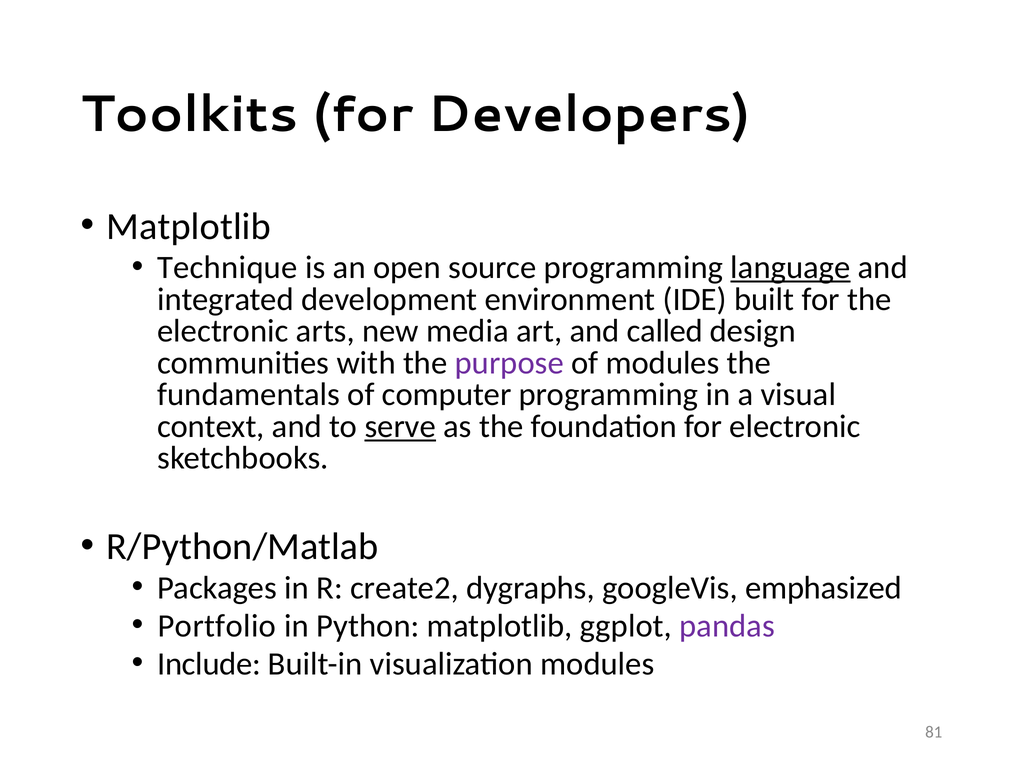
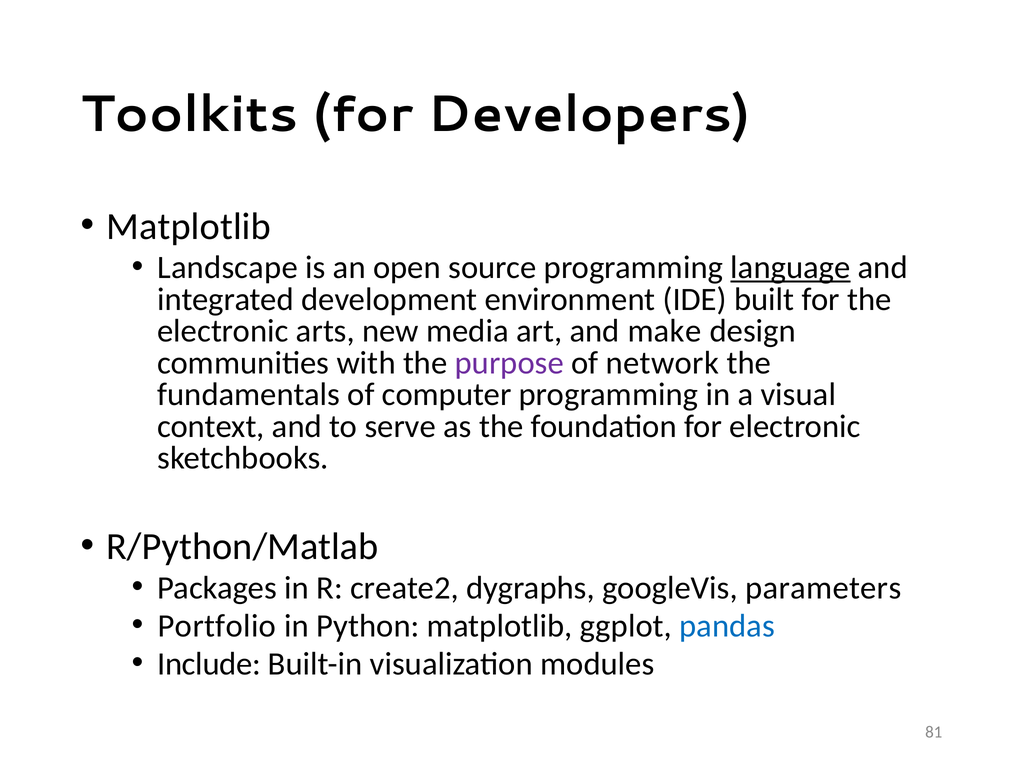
Technique: Technique -> Landscape (228, 268)
called: called -> make (664, 331)
of modules: modules -> network (662, 363)
serve underline: present -> none (400, 426)
emphasized: emphasized -> parameters (823, 588)
pandas colour: purple -> blue (727, 626)
